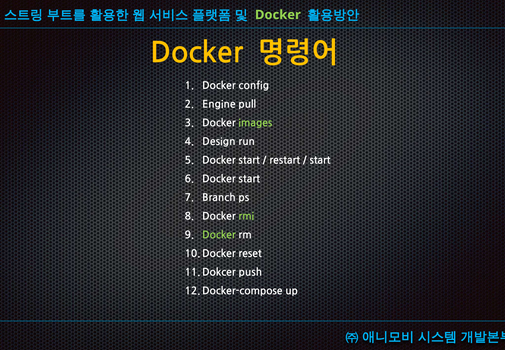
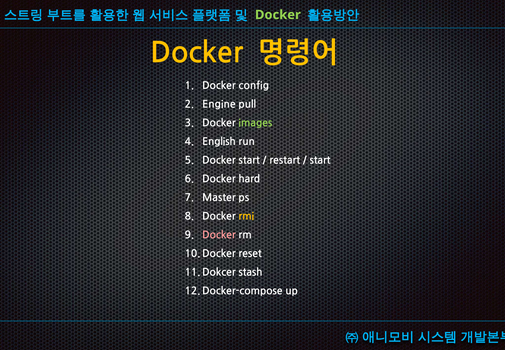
Design: Design -> English (219, 142)
start: start -> hard (249, 179)
Branch: Branch -> Master (219, 198)
rmi colour: light green -> yellow (246, 216)
Docker colour: light green -> pink (219, 235)
push: push -> stash (250, 272)
